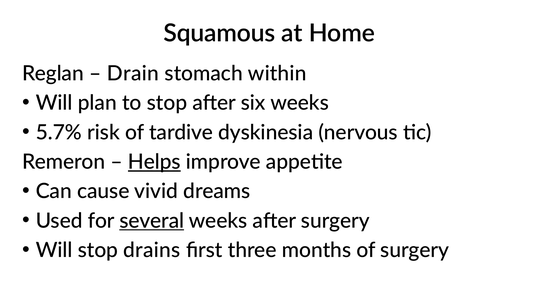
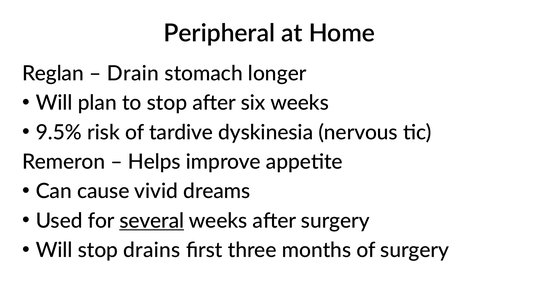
Squamous: Squamous -> Peripheral (219, 33)
within: within -> longer (277, 73)
5.7%: 5.7% -> 9.5% (59, 132)
Helps underline: present -> none (154, 162)
